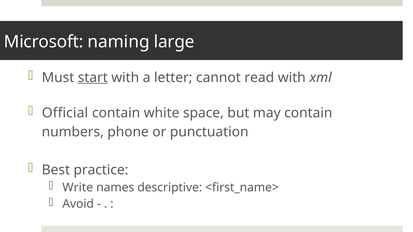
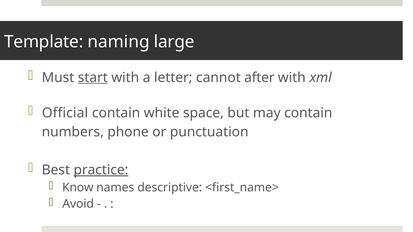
Microsoft: Microsoft -> Template (44, 42)
read: read -> after (259, 78)
practice underline: none -> present (101, 170)
Write: Write -> Know (78, 188)
